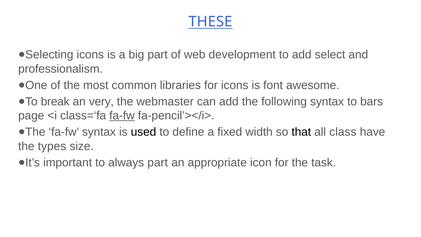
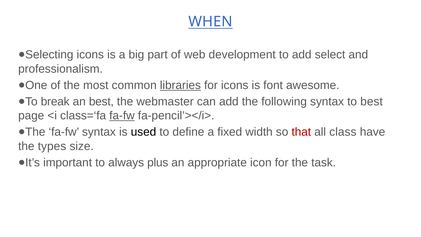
THESE: THESE -> WHEN (210, 22)
libraries underline: none -> present (180, 85)
an very: very -> best (101, 102)
to bars: bars -> best (372, 102)
that colour: black -> red (301, 132)
always part: part -> plus (158, 162)
